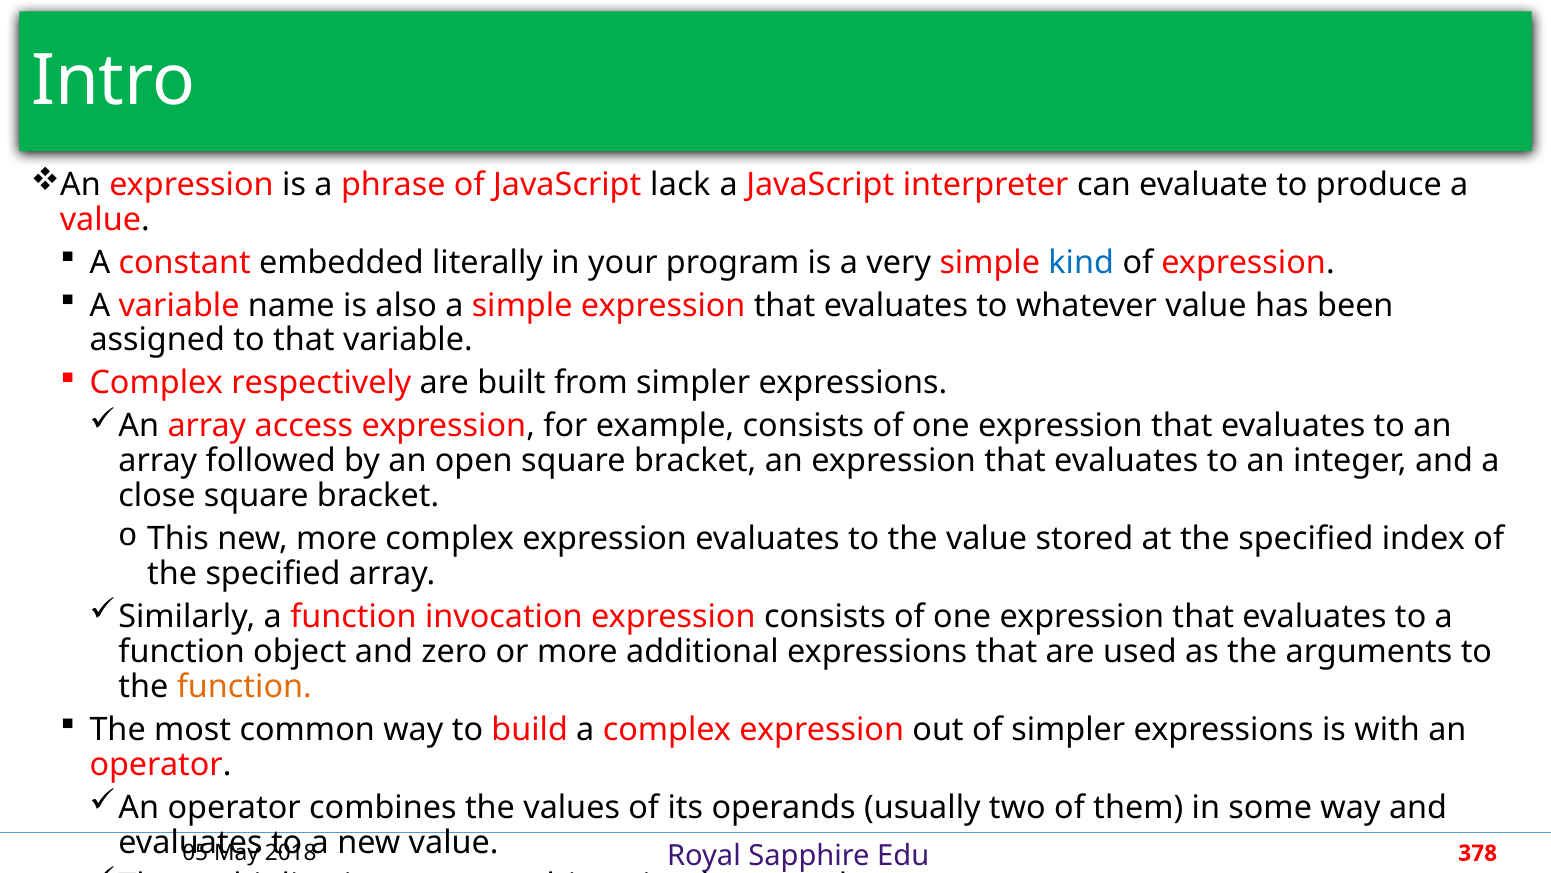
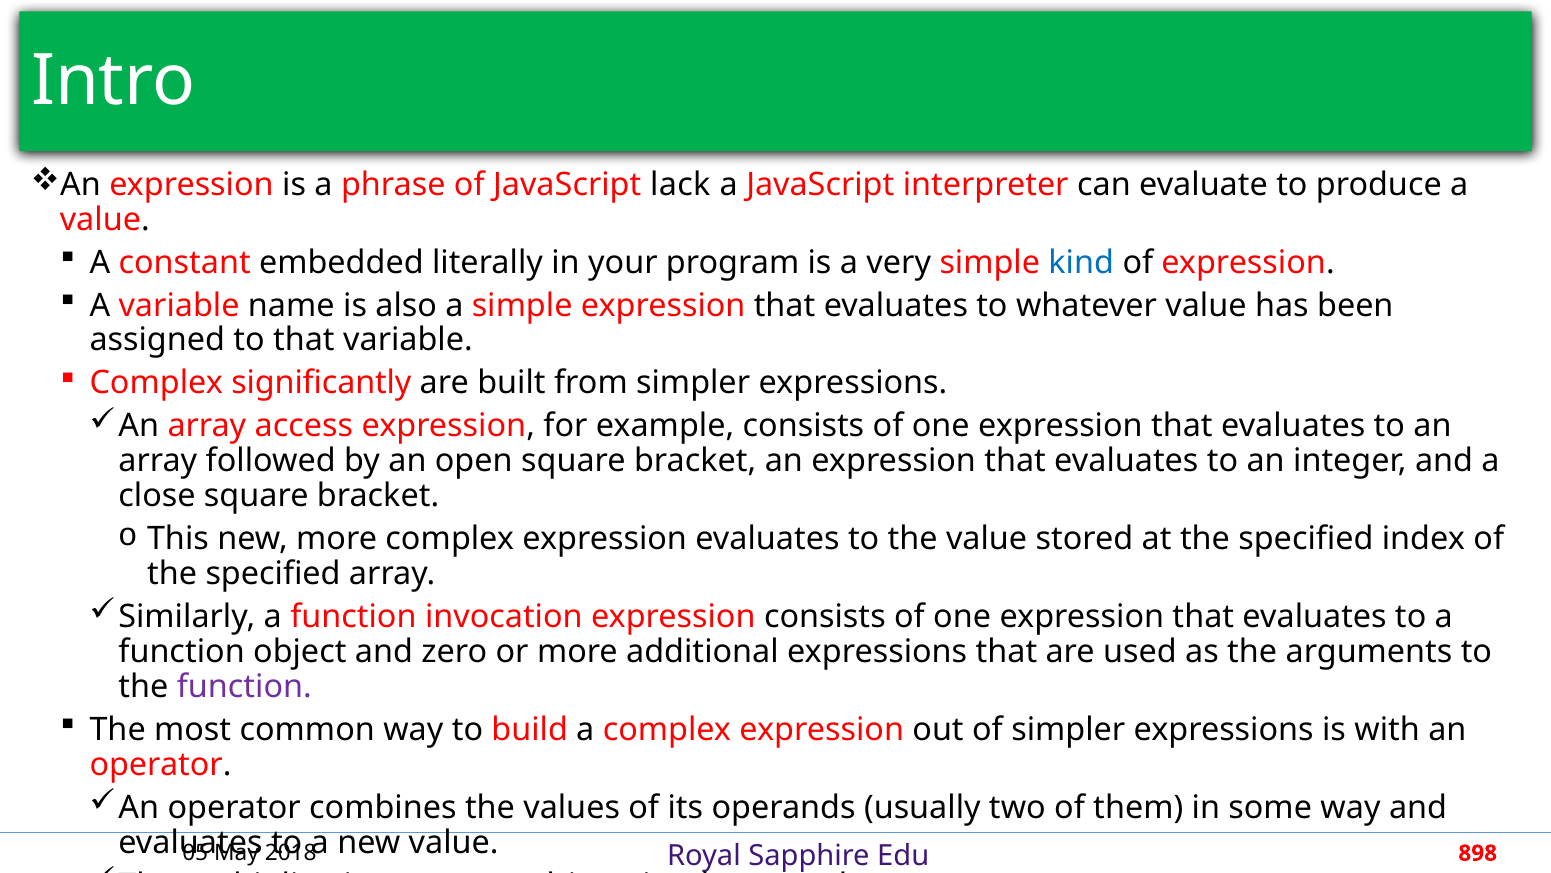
respectively: respectively -> significantly (321, 383)
function colour: orange -> purple (244, 686)
378: 378 -> 898 (1478, 853)
